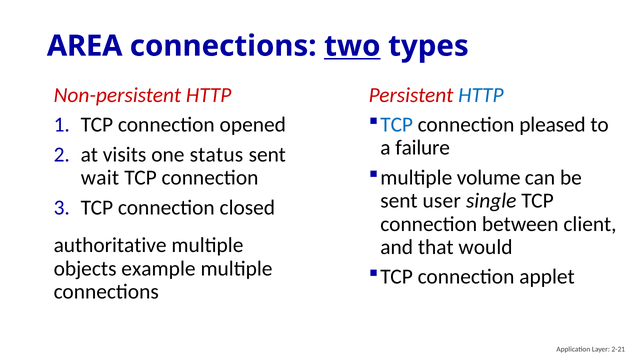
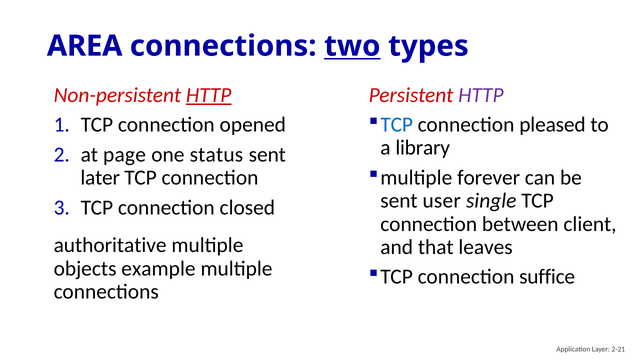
HTTP underline: none -> present (209, 95)
HTTP colour: blue -> purple (481, 95)
failure: failure -> library (423, 148)
visits: visits -> page (124, 155)
volume: volume -> forever (489, 178)
wait: wait -> later (100, 178)
would: would -> leaves (486, 247)
applet: applet -> suffice (547, 277)
